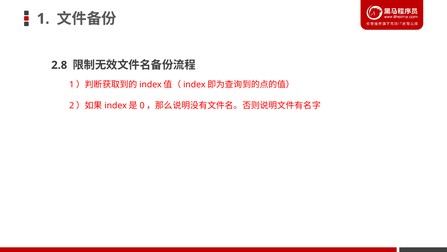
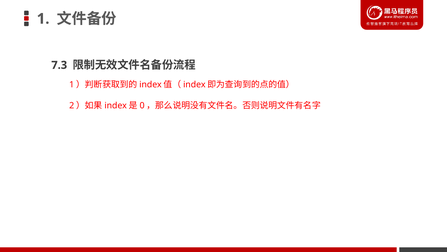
2.8: 2.8 -> 7.3 (59, 65)
